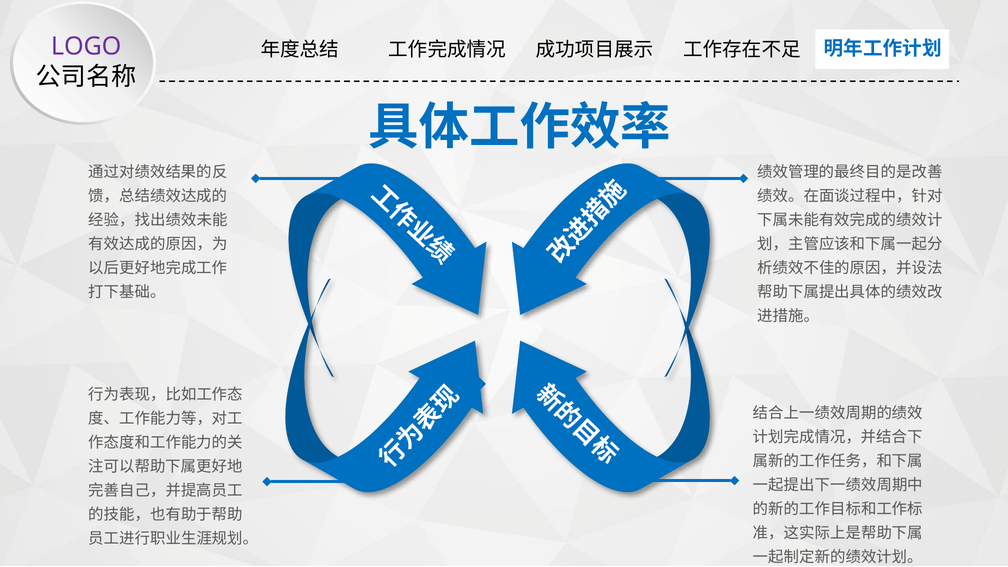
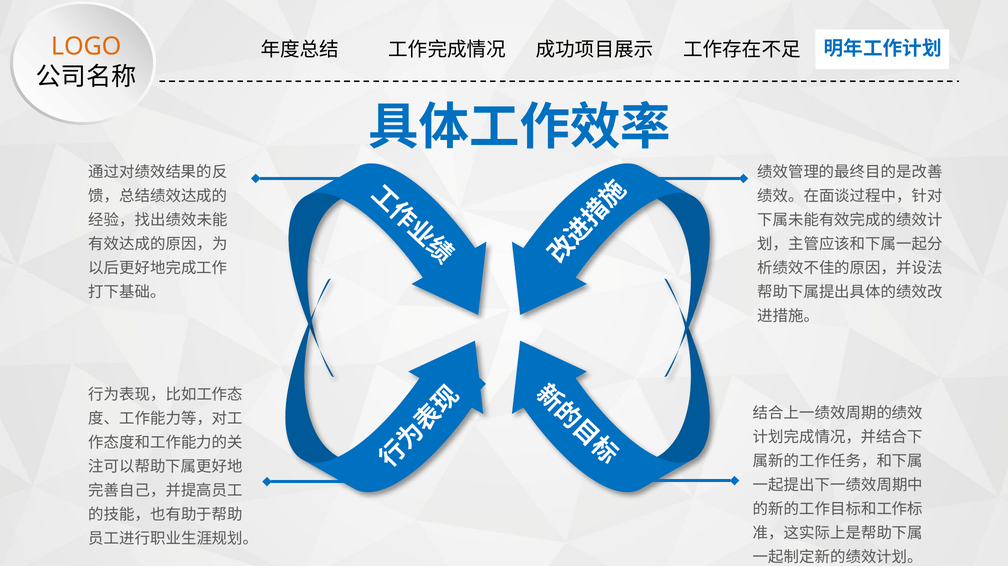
LOGO colour: purple -> orange (86, 46)
